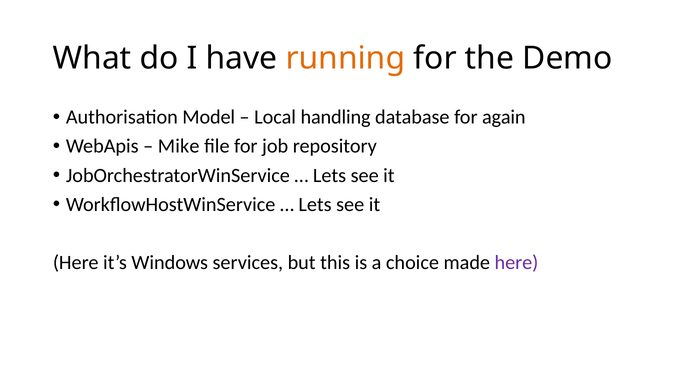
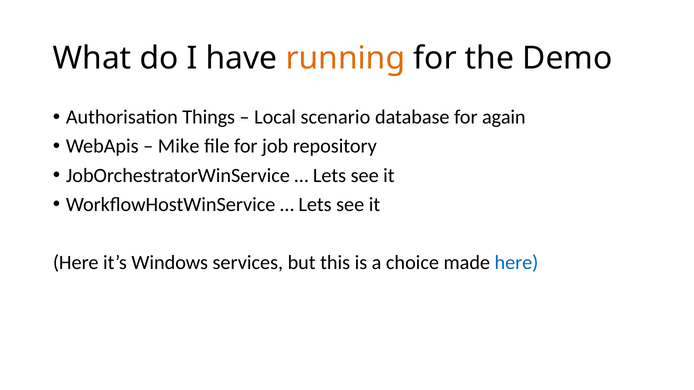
Model: Model -> Things (209, 117)
handling: handling -> scenario (335, 117)
here colour: purple -> blue (516, 263)
